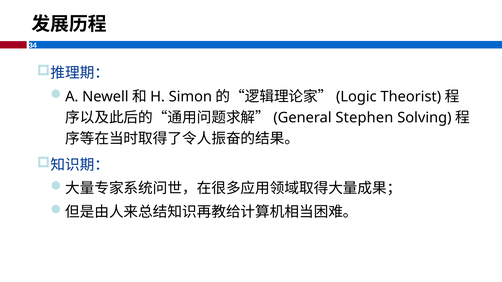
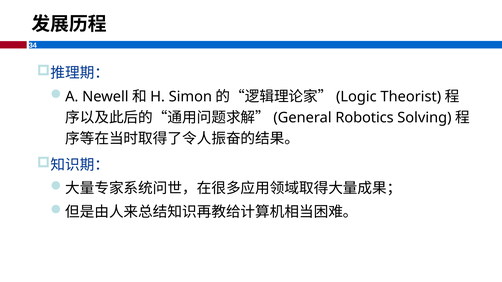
Stephen: Stephen -> Robotics (365, 118)
